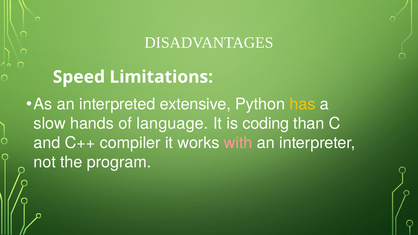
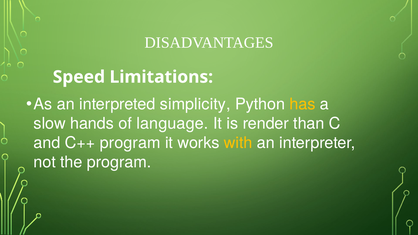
extensive: extensive -> simplicity (195, 104)
coding: coding -> render (266, 124)
C++ compiler: compiler -> program (130, 143)
with colour: pink -> yellow (238, 143)
